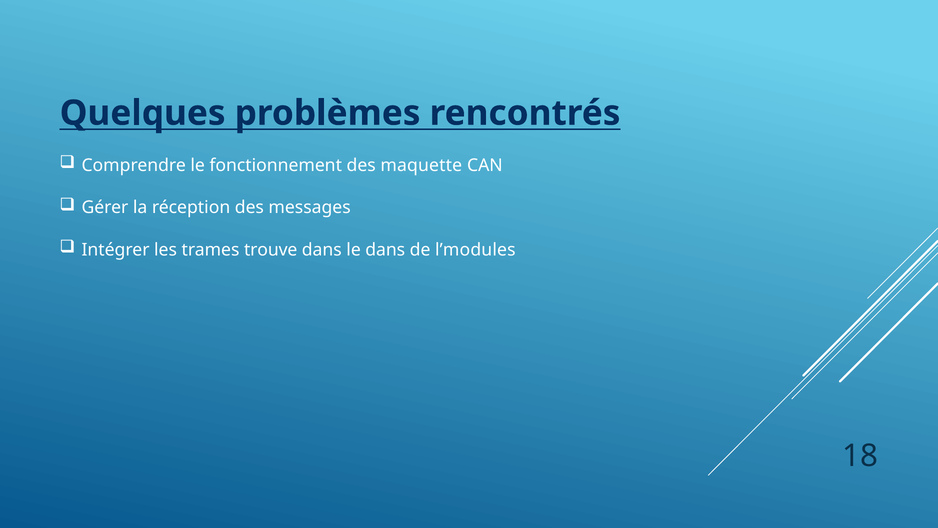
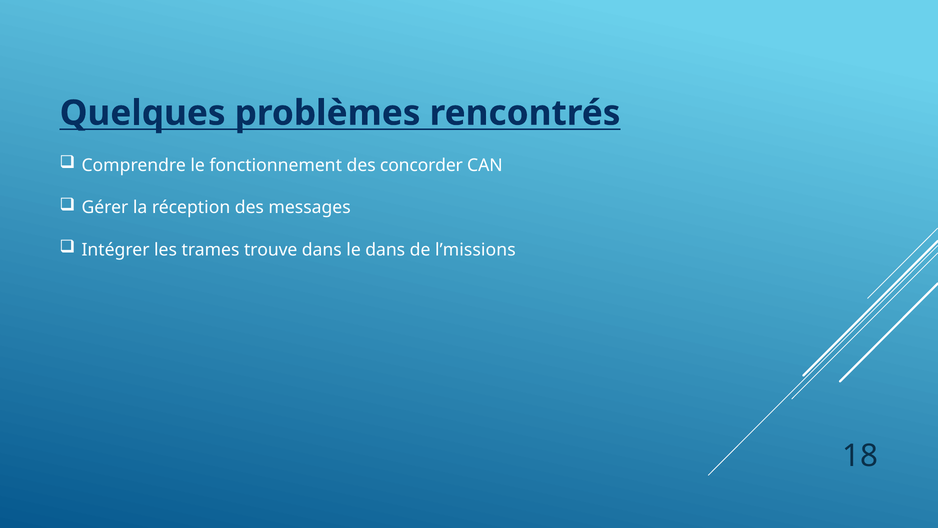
maquette: maquette -> concorder (421, 165)
l’modules: l’modules -> l’missions (475, 250)
